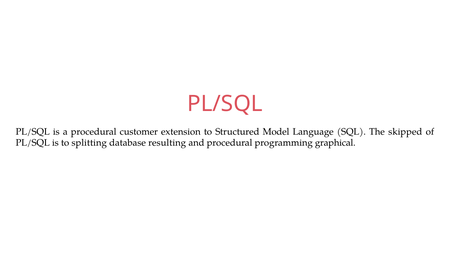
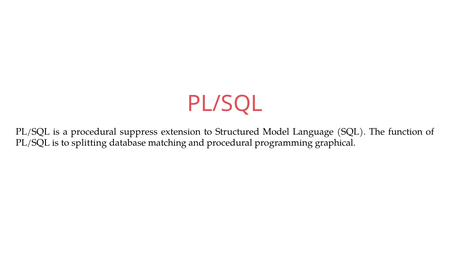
customer: customer -> suppress (139, 132)
skipped: skipped -> function (405, 132)
resulting: resulting -> matching (167, 143)
